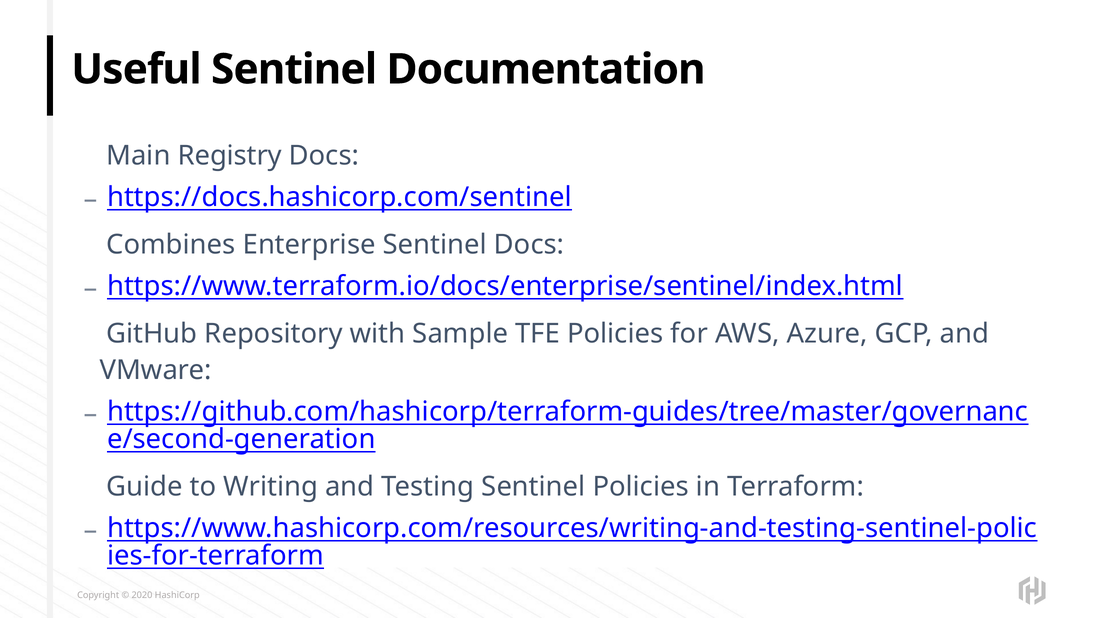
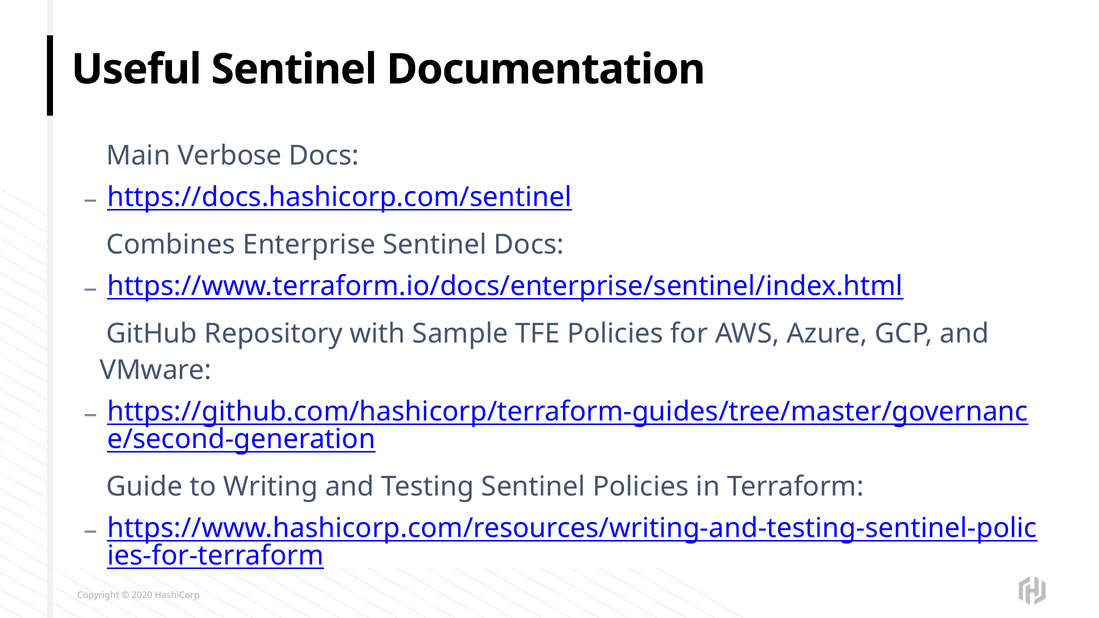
Registry: Registry -> Verbose (230, 156)
